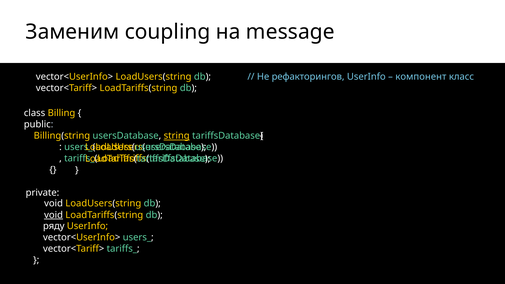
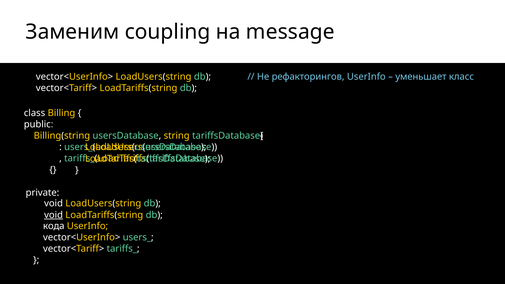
компонент: компонент -> уменьшает (421, 77)
string underline: present -> none (177, 136)
ряду: ряду -> кода (54, 226)
